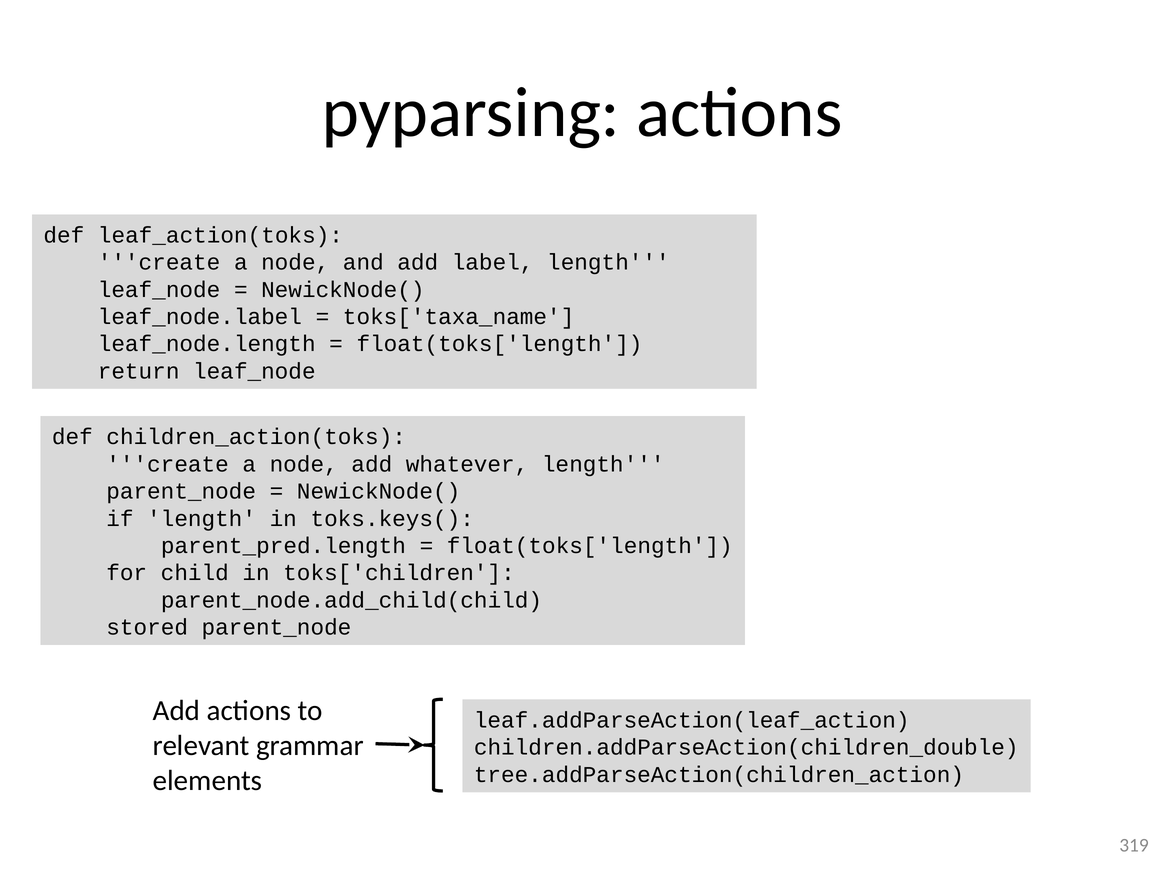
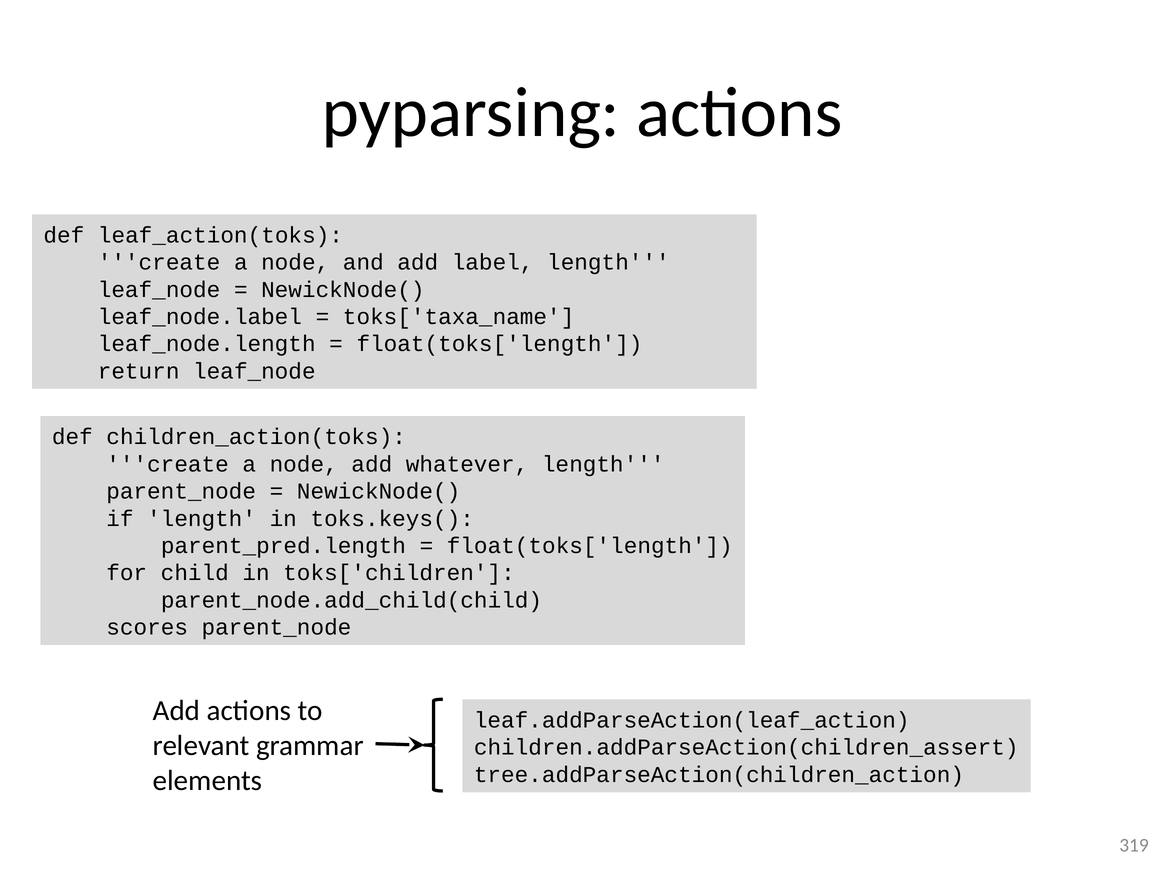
stored: stored -> scores (147, 628)
children.addParseAction(children_double: children.addParseAction(children_double -> children.addParseAction(children_assert (746, 748)
